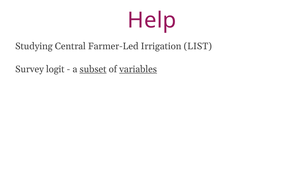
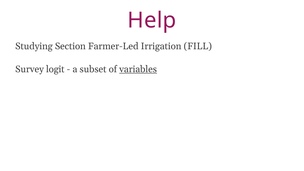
Central: Central -> Section (70, 46)
LIST: LIST -> FILL (198, 46)
subset underline: present -> none (93, 69)
